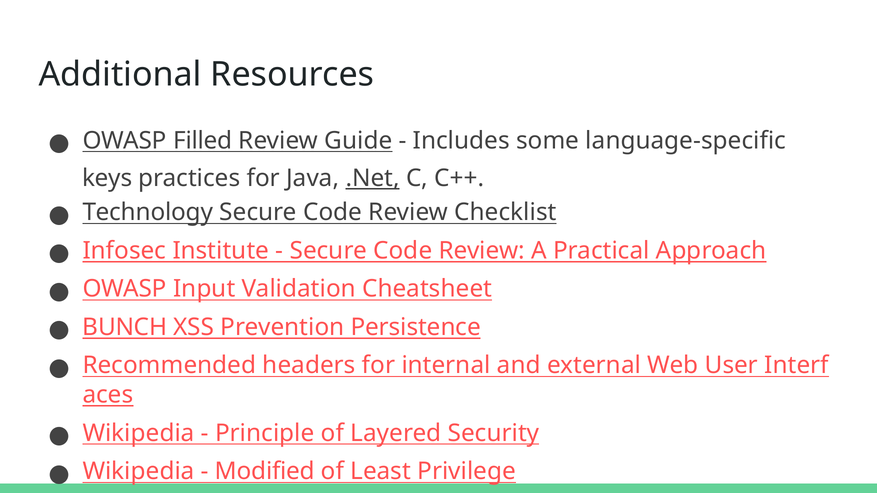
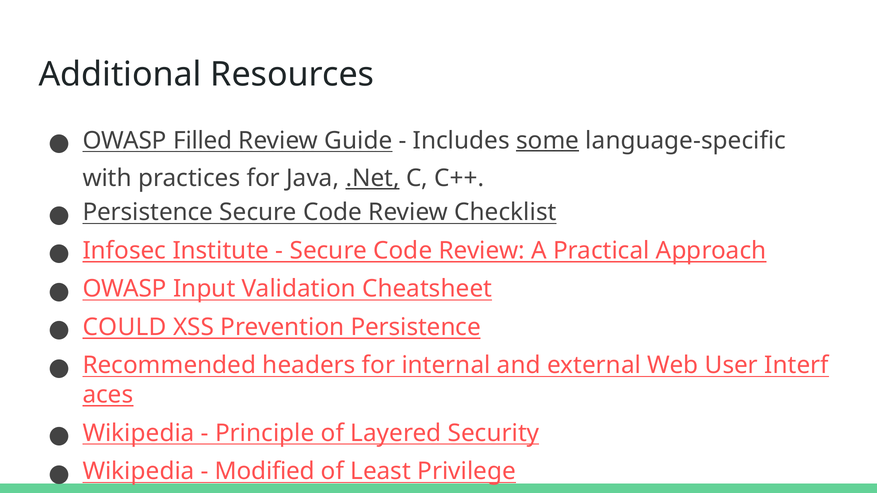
some underline: none -> present (548, 141)
keys: keys -> with (107, 178)
Technology: Technology -> Persistence (148, 213)
BUNCH: BUNCH -> COULD (124, 327)
